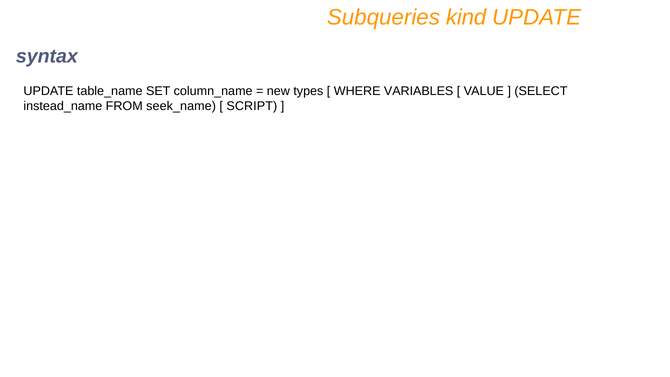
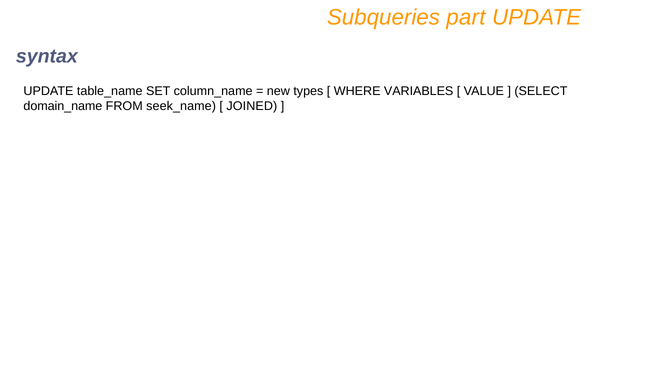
kind: kind -> part (466, 17)
instead_name: instead_name -> domain_name (63, 106)
SCRIPT: SCRIPT -> JOINED (252, 106)
